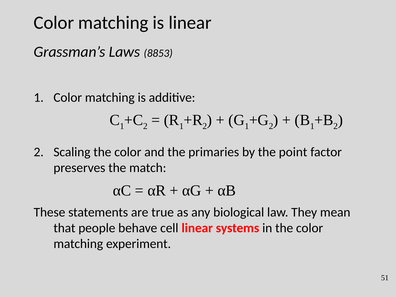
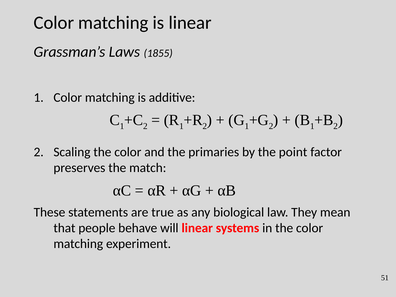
8853: 8853 -> 1855 (158, 53)
cell: cell -> will (169, 228)
